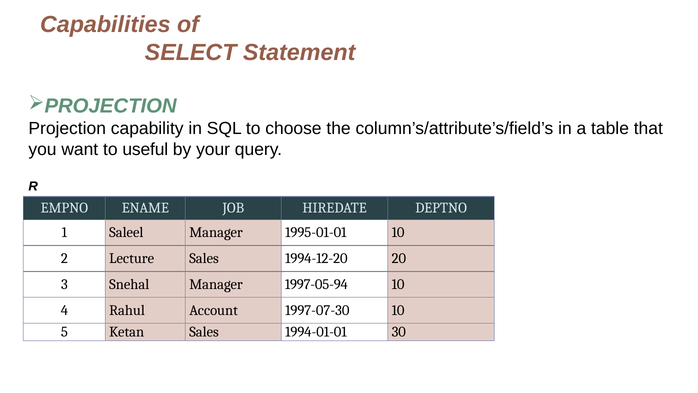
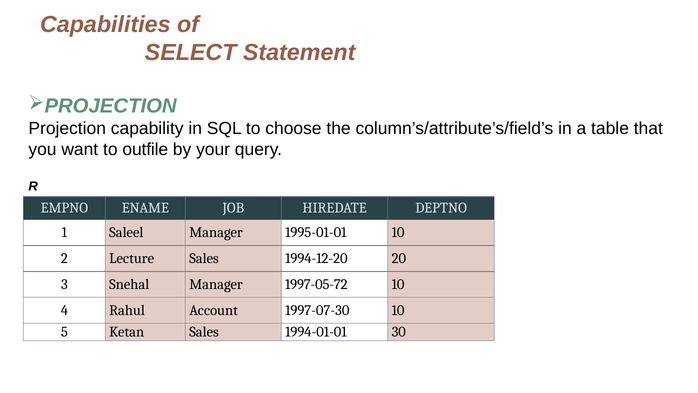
useful: useful -> outfile (145, 150)
1997-05-94: 1997-05-94 -> 1997-05-72 (316, 284)
